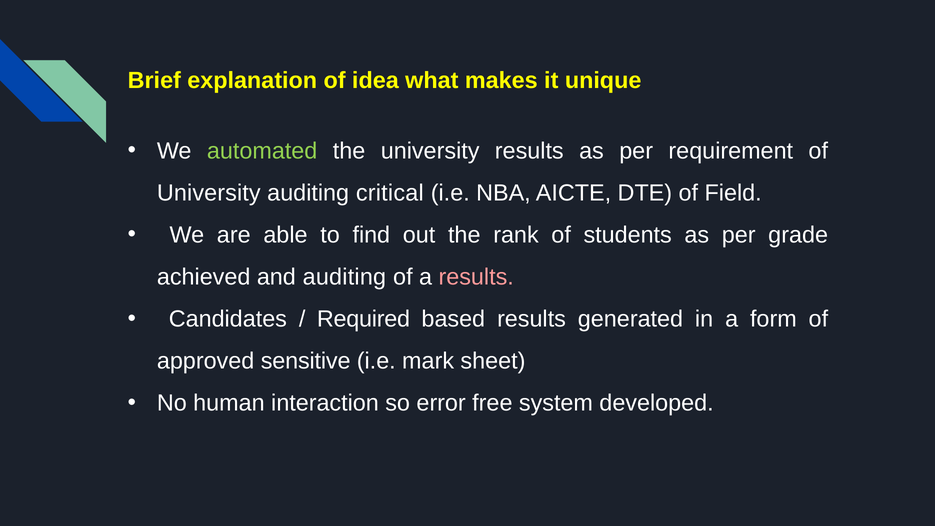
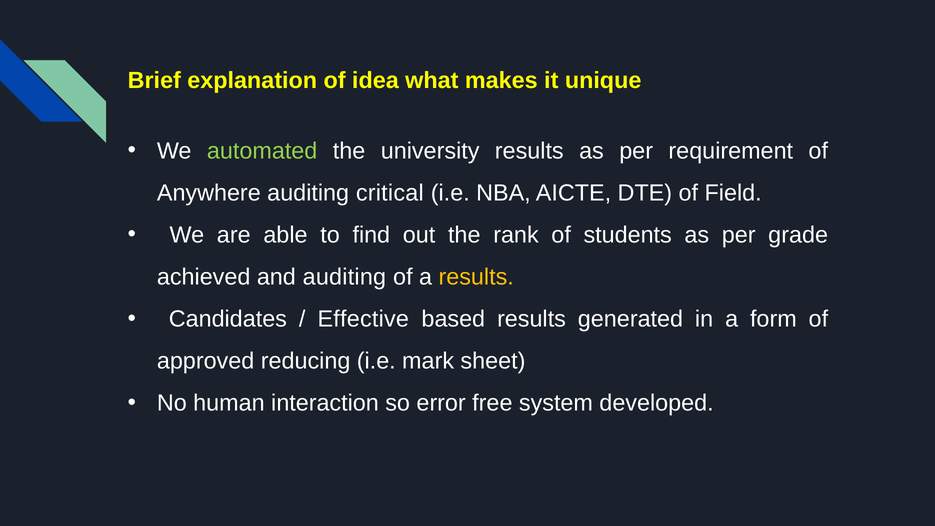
University: University -> Anywhere (209, 193)
results colour: pink -> yellow (476, 277)
Required: Required -> Effective (363, 319)
sensitive: sensitive -> reducing (306, 361)
